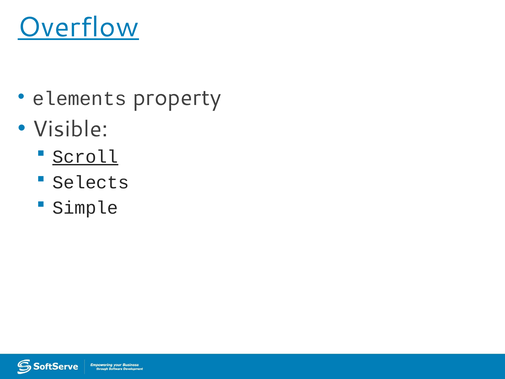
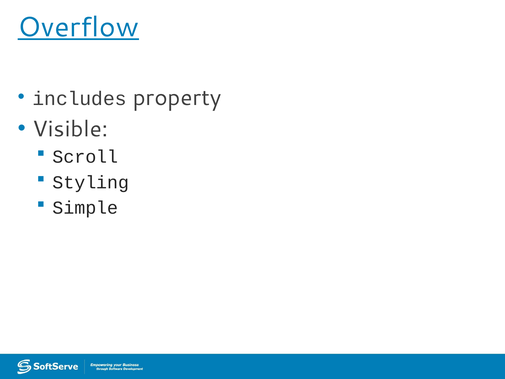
elements: elements -> includes (80, 98)
Scroll underline: present -> none (85, 157)
Selects: Selects -> Styling (91, 182)
